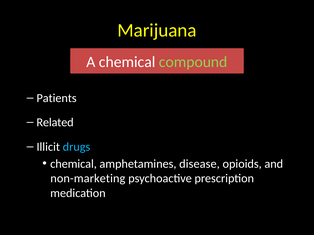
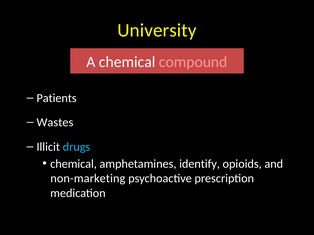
Marijuana: Marijuana -> University (157, 30)
compound colour: light green -> pink (193, 62)
Related: Related -> Wastes (55, 123)
disease: disease -> identify (200, 164)
